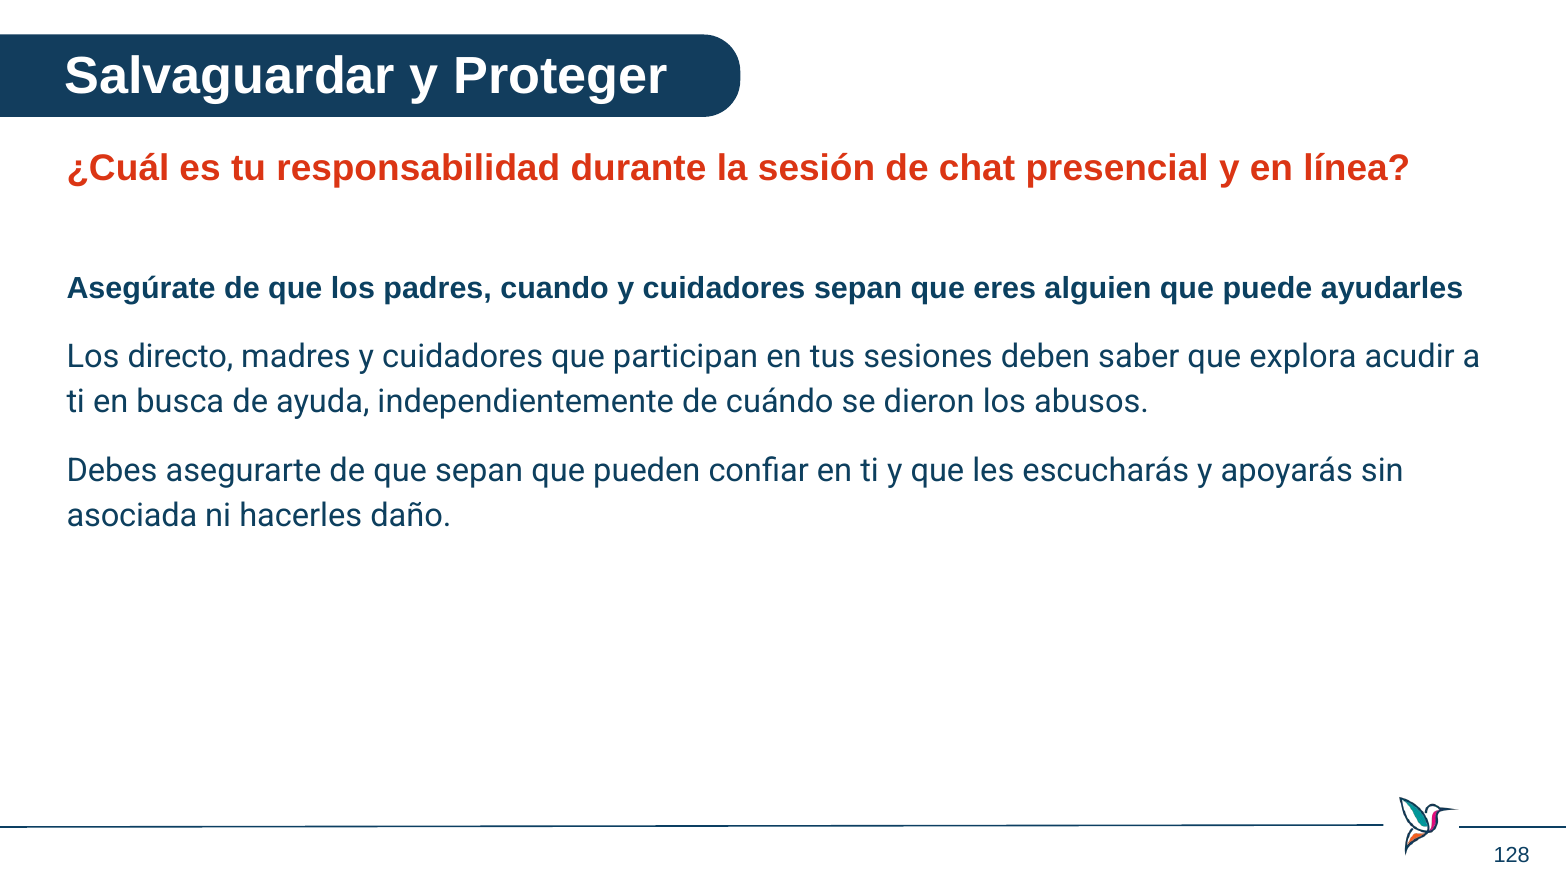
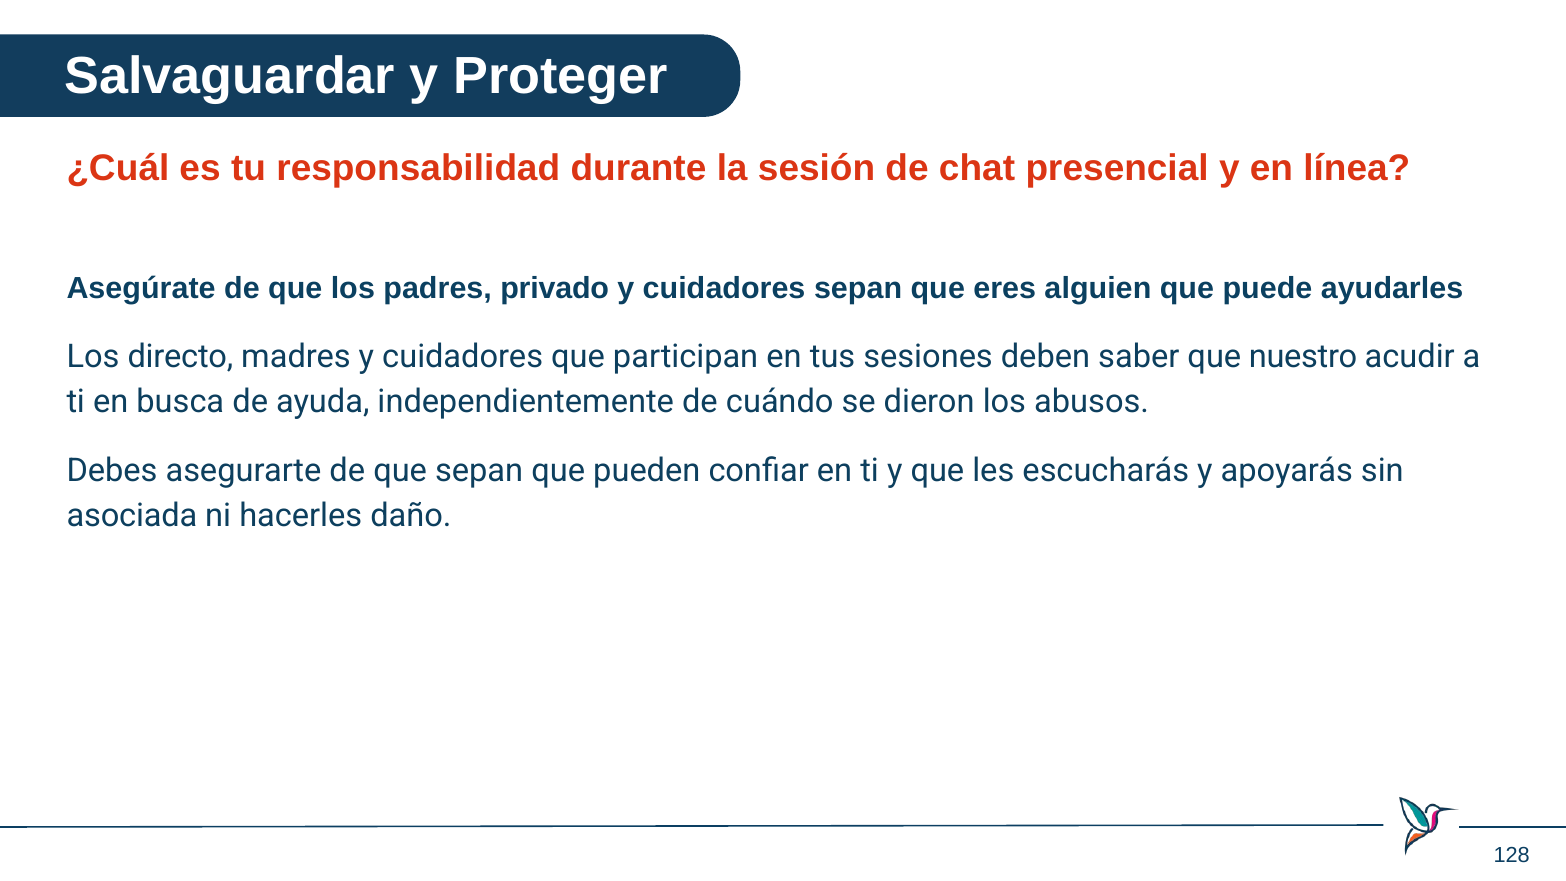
cuando: cuando -> privado (555, 289)
explora: explora -> nuestro (1303, 357)
